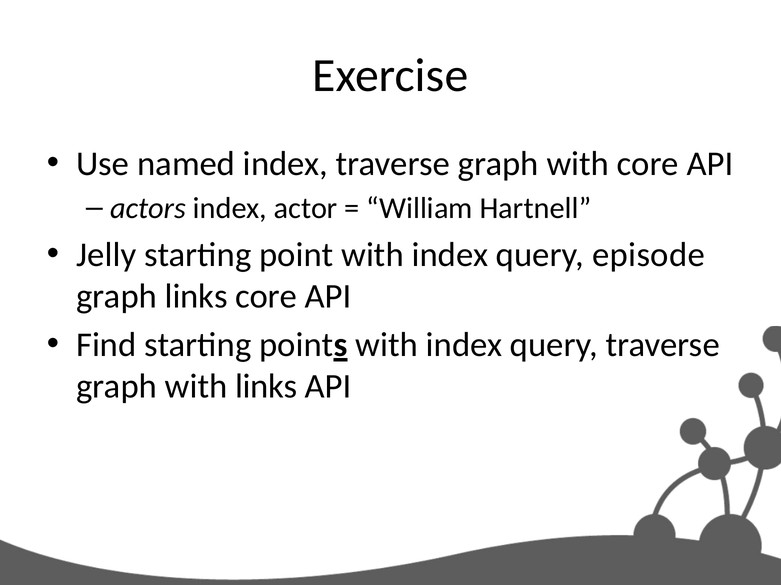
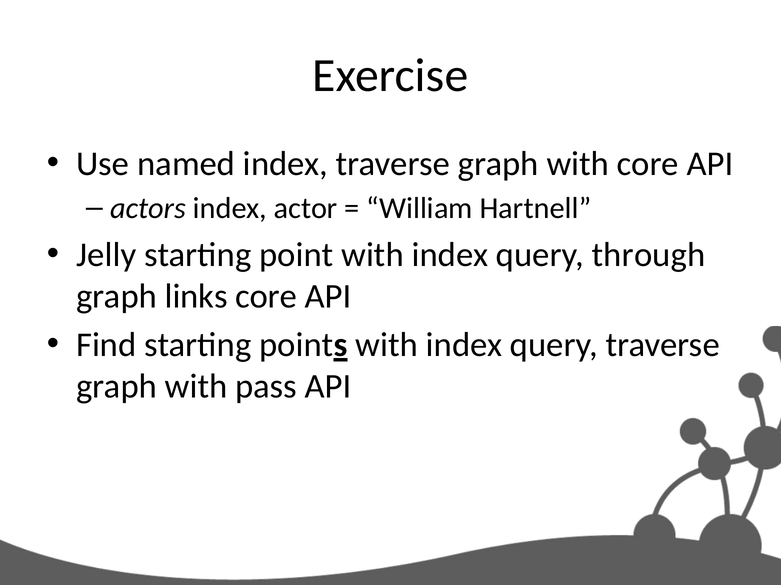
episode: episode -> through (649, 255)
with links: links -> pass (266, 387)
